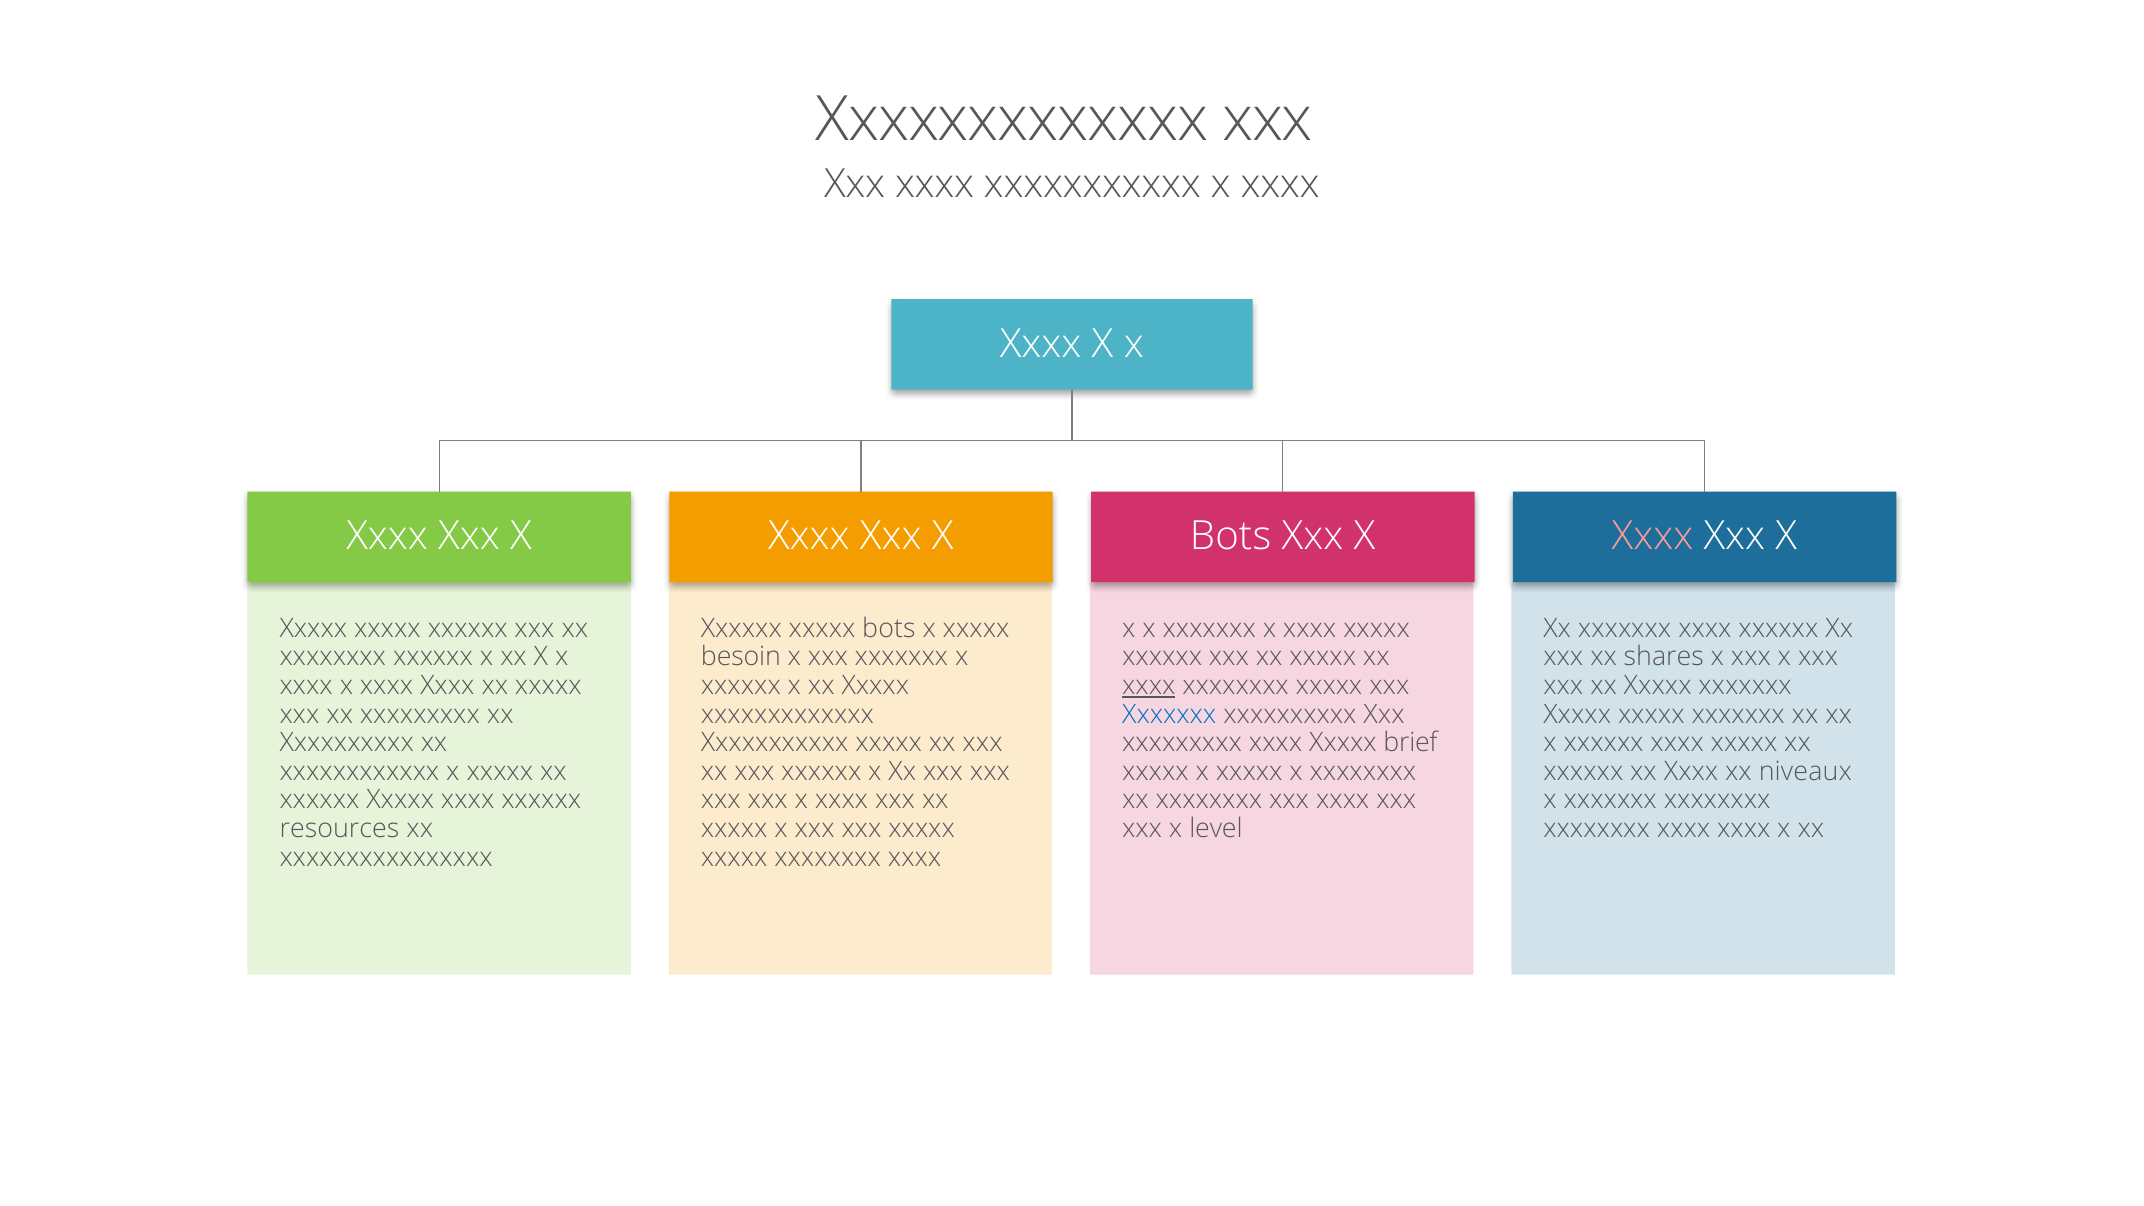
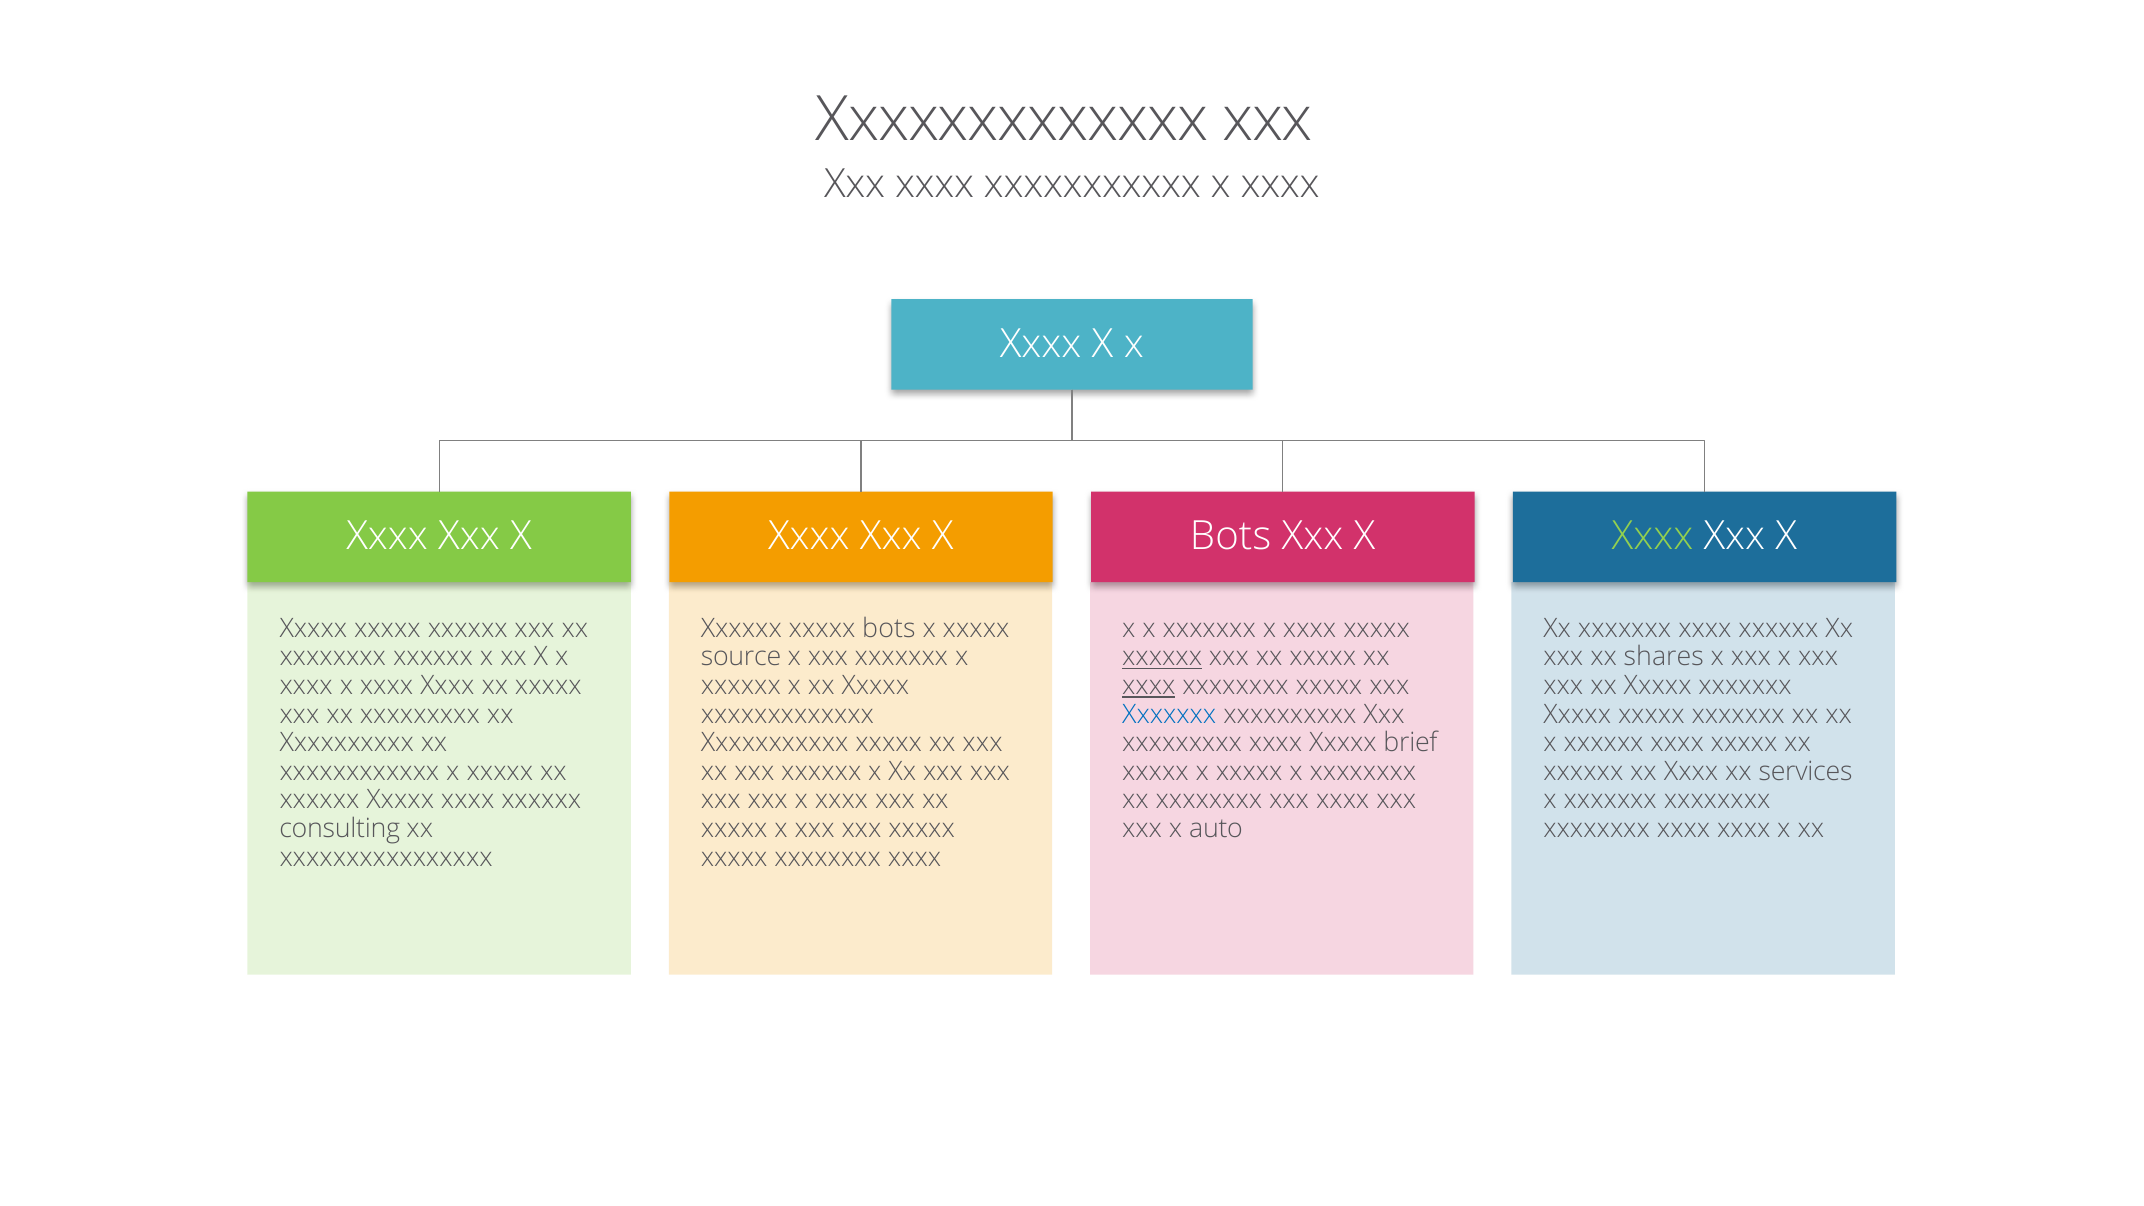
Xxxx colour: pink -> light green (1653, 537)
besoin: besoin -> source (741, 657)
xxxxxx underline: none -> present (1162, 657)
niveaux: niveaux -> services (1806, 771)
resources: resources -> consulting (340, 829)
level: level -> auto (1216, 829)
